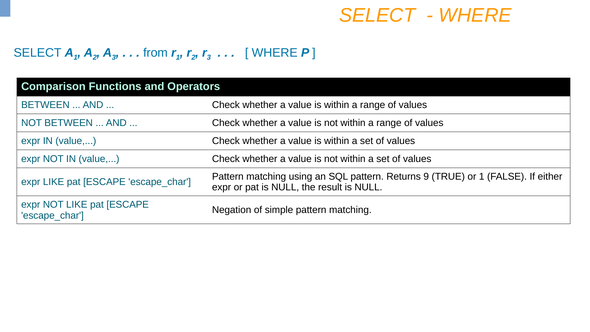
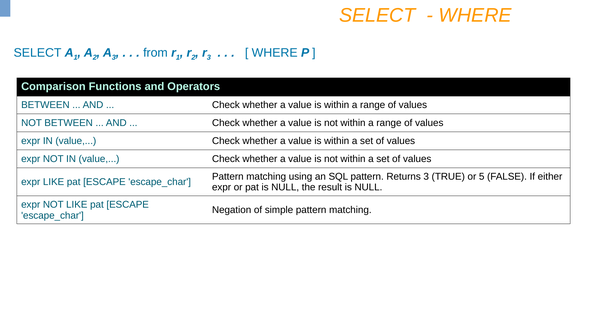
Returns 9: 9 -> 3 (426, 176)
or 1: 1 -> 5 (482, 176)
